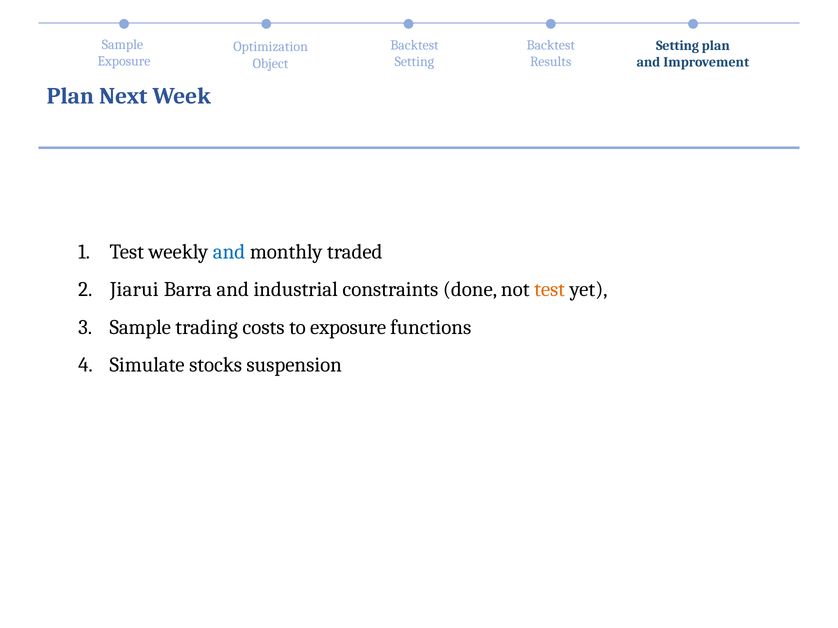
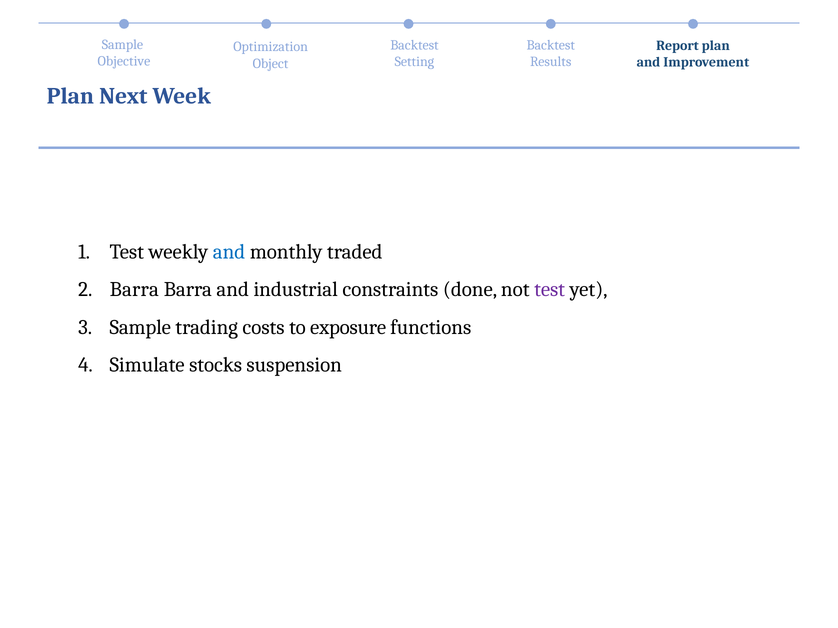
Setting: Setting -> Report (677, 46)
Exposure: Exposure -> Objective (124, 61)
Jiarui: Jiarui -> Barra (134, 290)
test colour: orange -> purple (550, 290)
